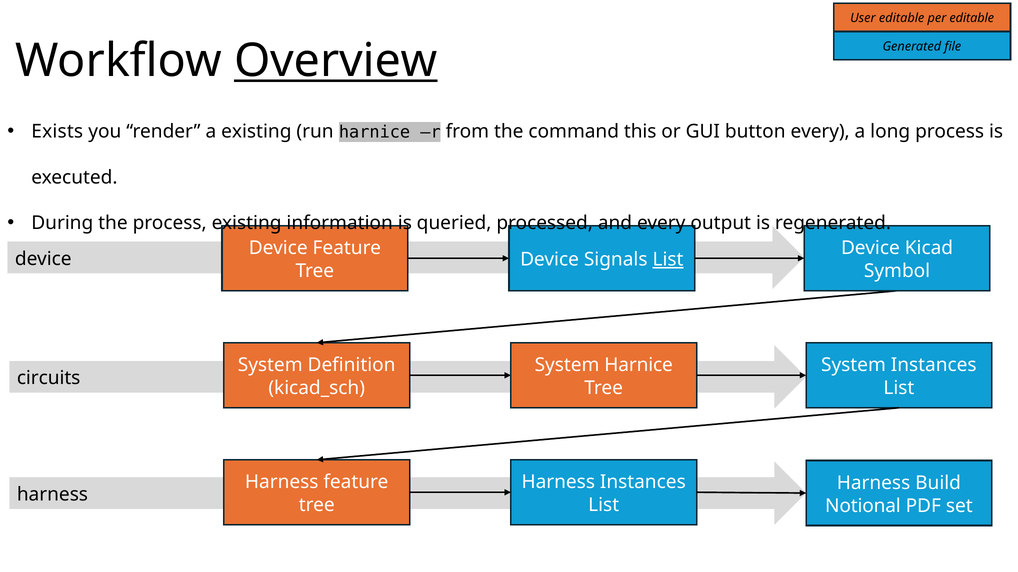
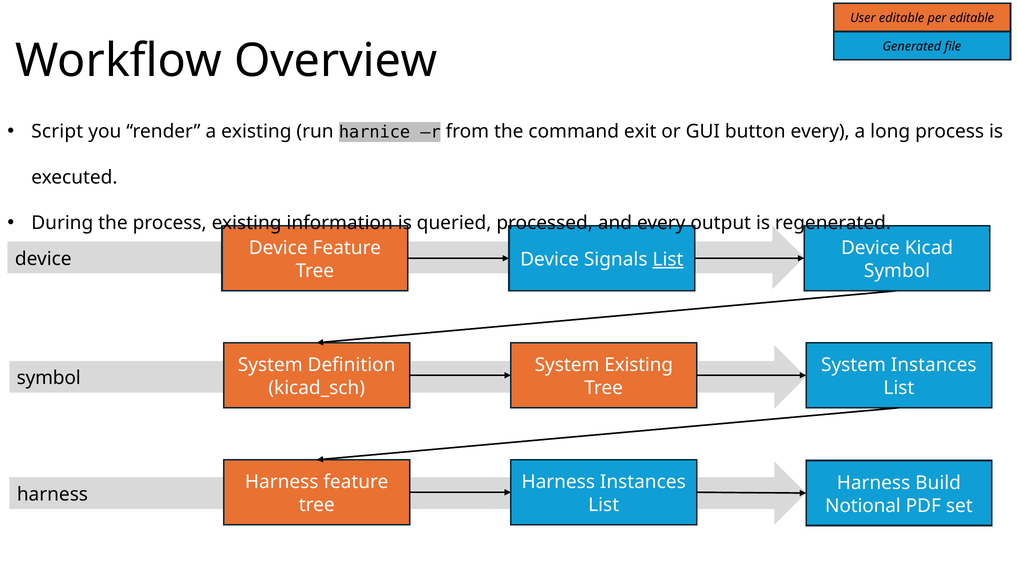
Overview underline: present -> none (336, 61)
Exists: Exists -> Script (57, 132)
this: this -> exit (640, 132)
System Harnice: Harnice -> Existing (639, 366)
circuits: circuits -> symbol (49, 379)
